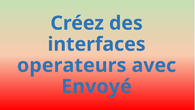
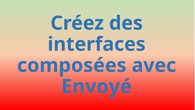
operateurs: operateurs -> composées (72, 65)
